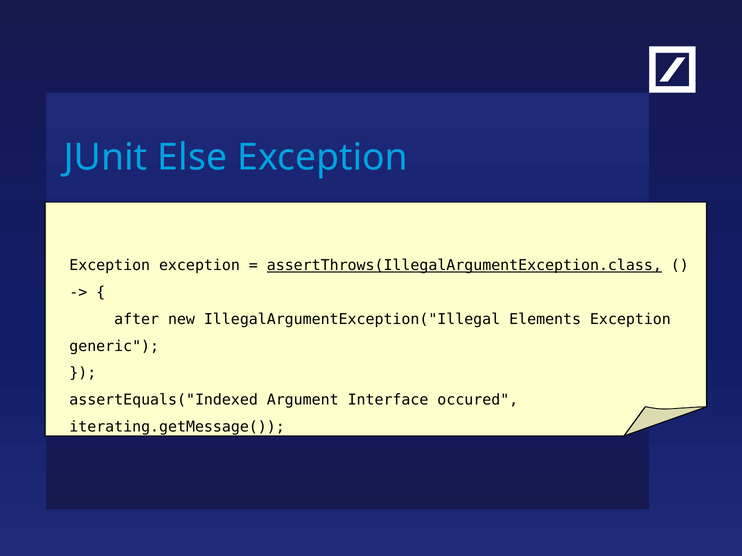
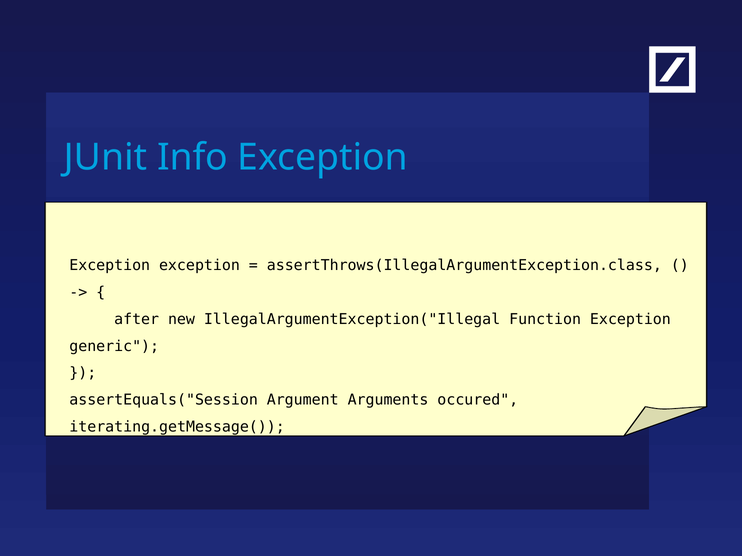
Else: Else -> Info (192, 158)
assertThrows(IllegalArgumentException.class underline: present -> none (464, 266)
Elements: Elements -> Function (545, 319)
assertEquals("Indexed: assertEquals("Indexed -> assertEquals("Session (164, 400)
Interface: Interface -> Arguments (388, 400)
